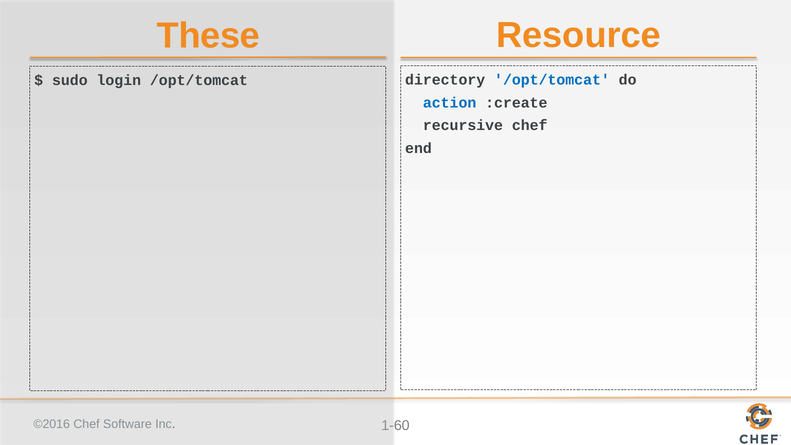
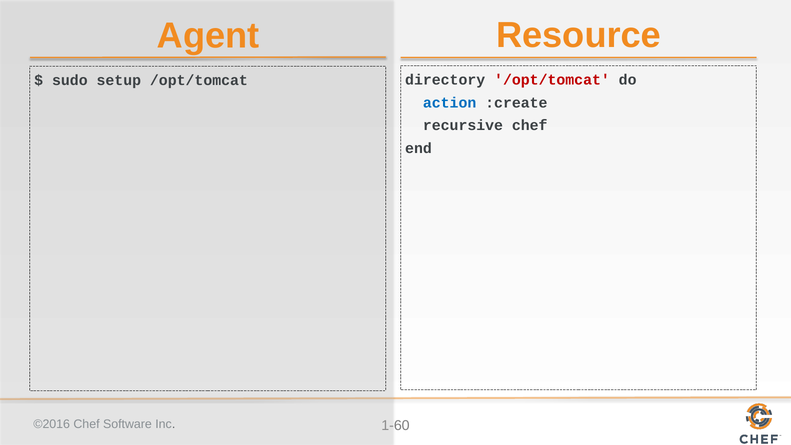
These: These -> Agent (208, 36)
login: login -> setup (119, 81)
/opt/tomcat colour: blue -> red (552, 80)
